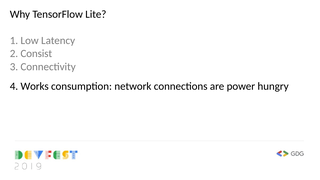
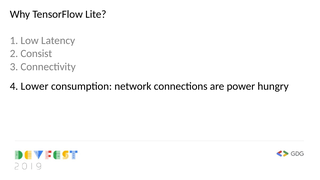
Works: Works -> Lower (35, 86)
